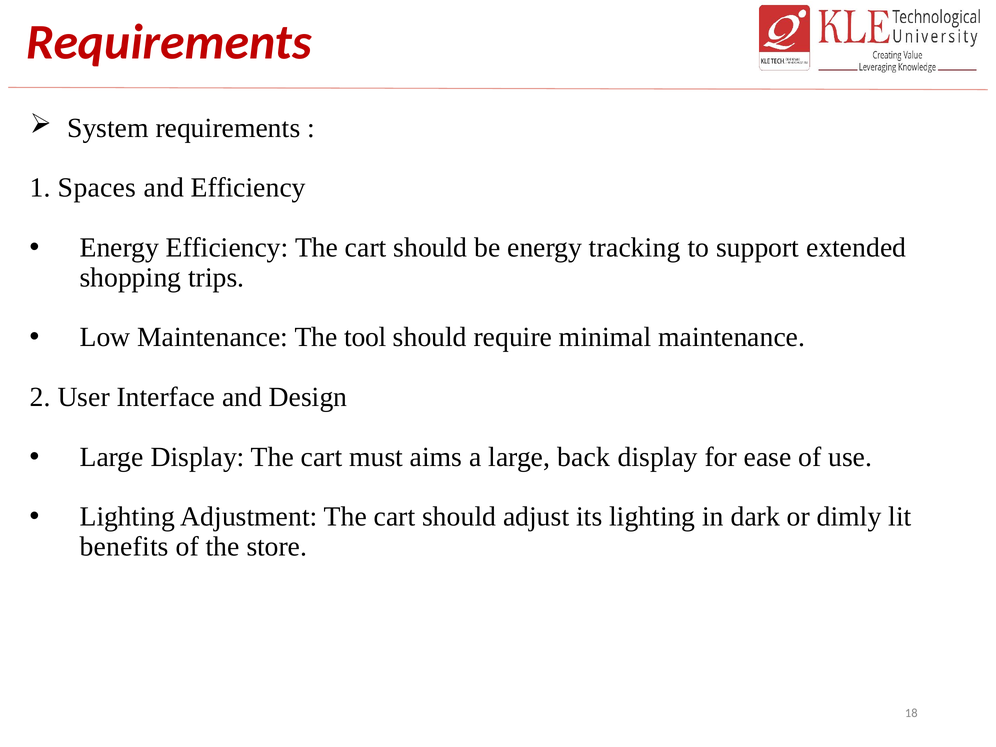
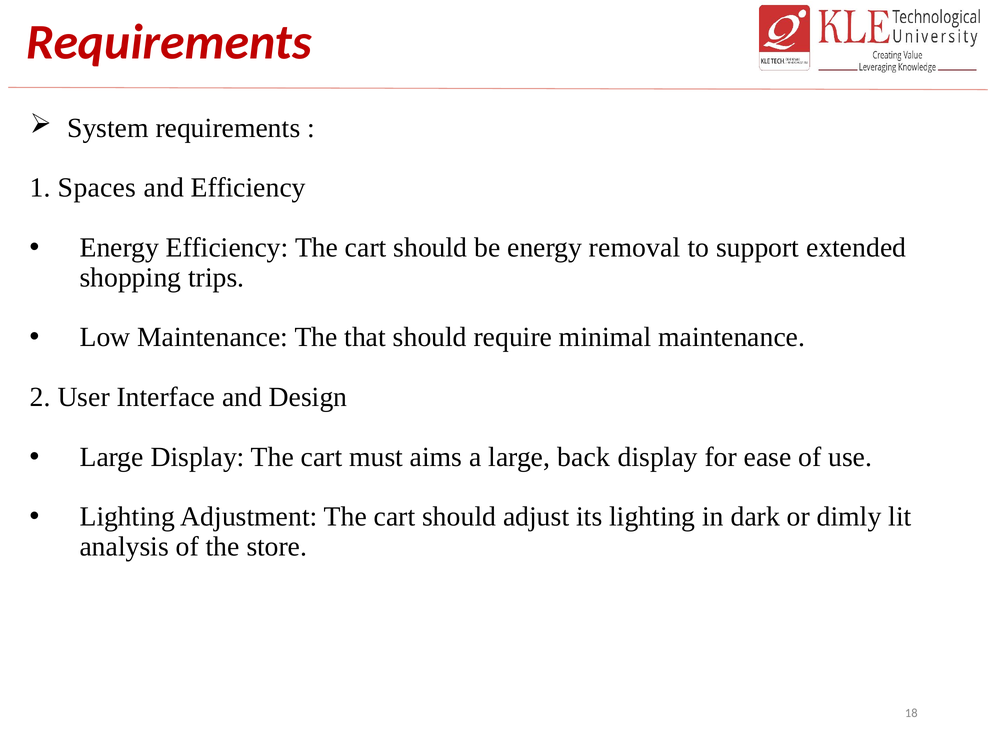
tracking: tracking -> removal (635, 248)
tool: tool -> that (365, 337)
benefits: benefits -> analysis (124, 547)
